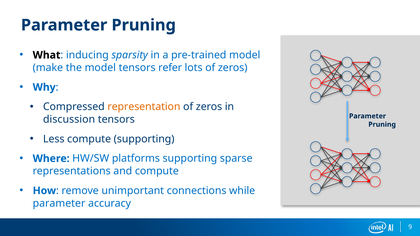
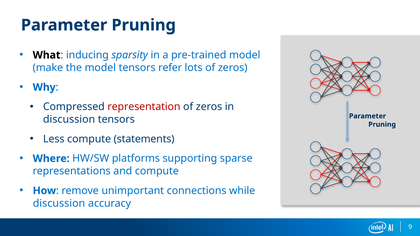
representation colour: orange -> red (144, 107)
compute supporting: supporting -> statements (144, 139)
parameter: parameter -> discussion (59, 203)
